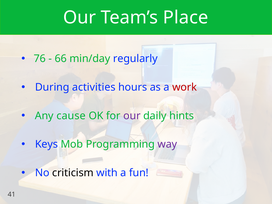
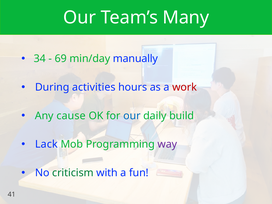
Place: Place -> Many (186, 17)
76: 76 -> 34 (40, 59)
66: 66 -> 69 (61, 59)
regularly: regularly -> manually (135, 59)
our colour: purple -> blue (132, 116)
hints: hints -> build (182, 116)
Keys: Keys -> Lack (46, 144)
criticism colour: black -> green (73, 173)
